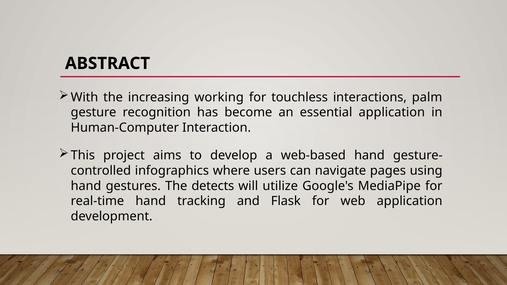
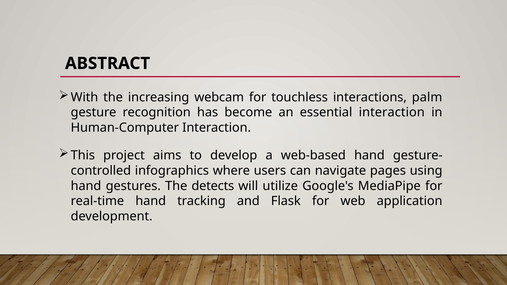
working: working -> webcam (219, 97)
essential application: application -> interaction (392, 112)
